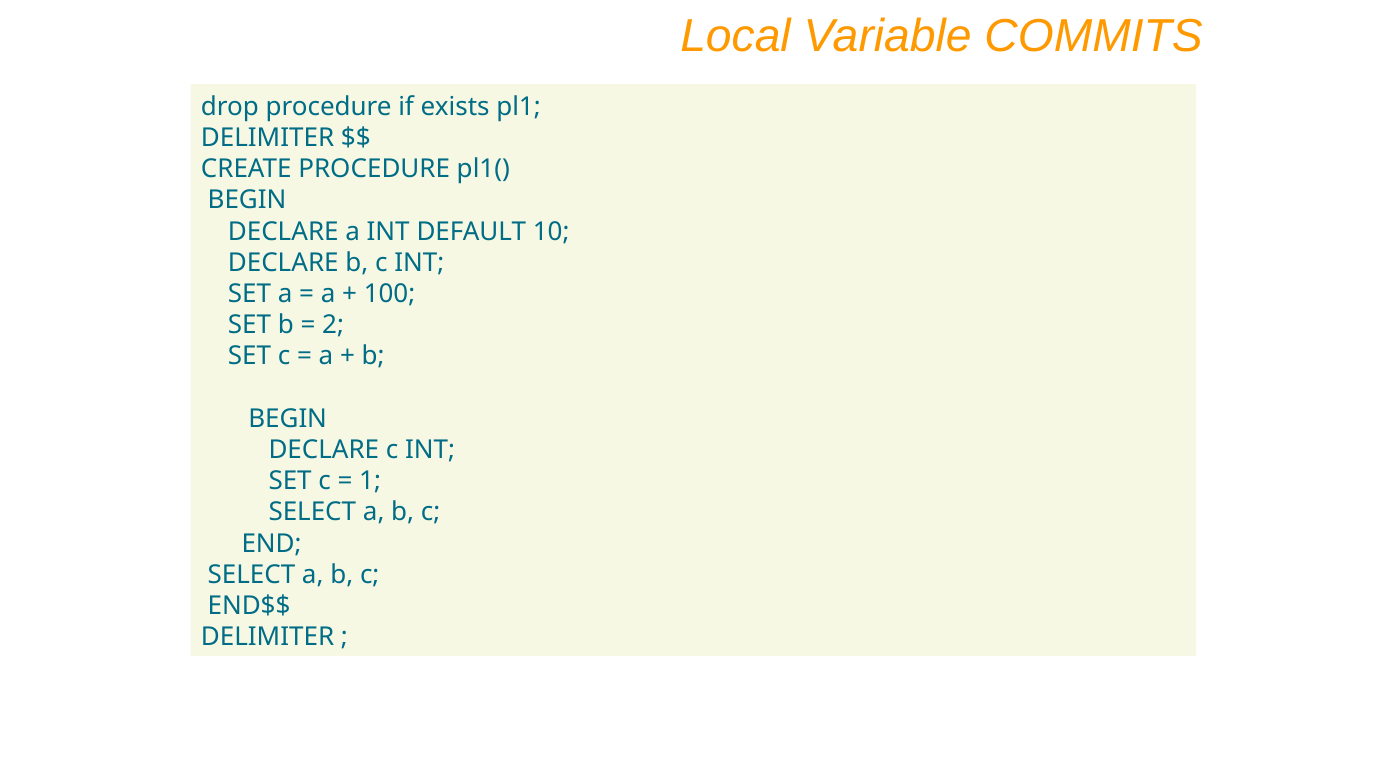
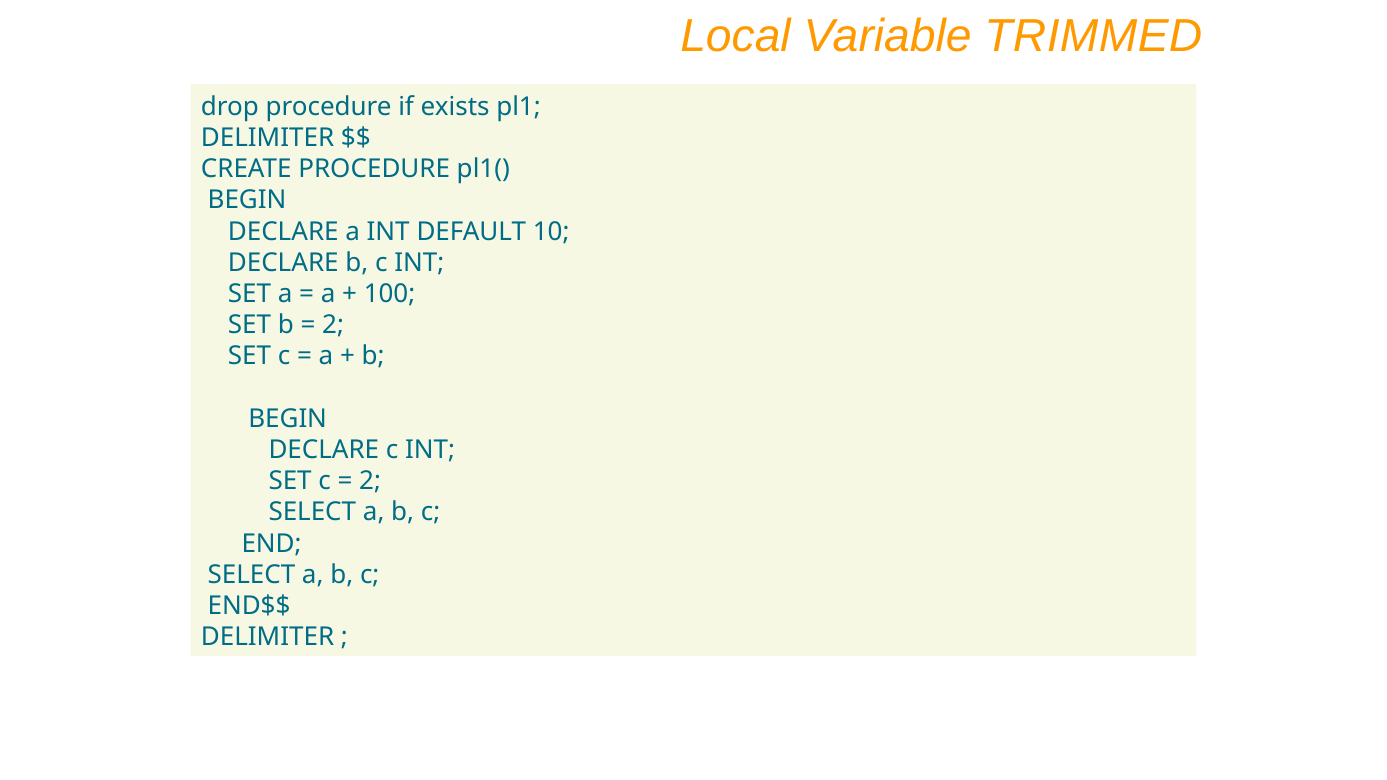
COMMITS: COMMITS -> TRIMMED (1093, 36)
1: 1 -> 2 (370, 481)
